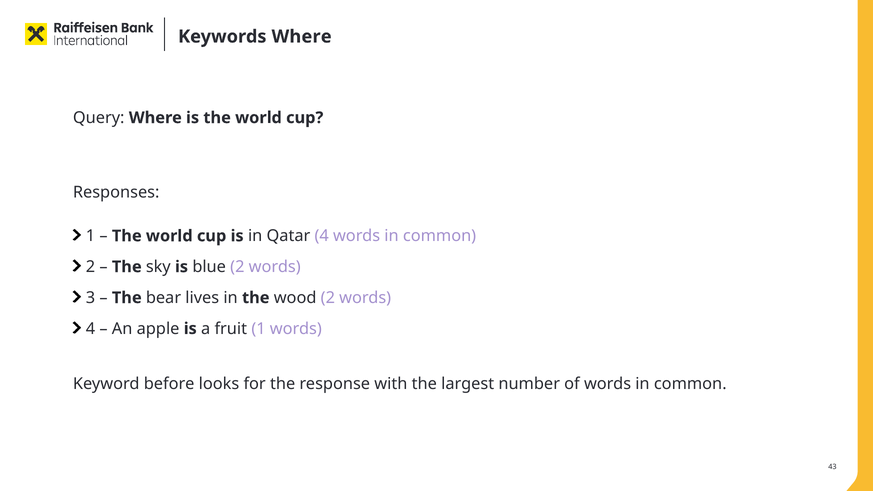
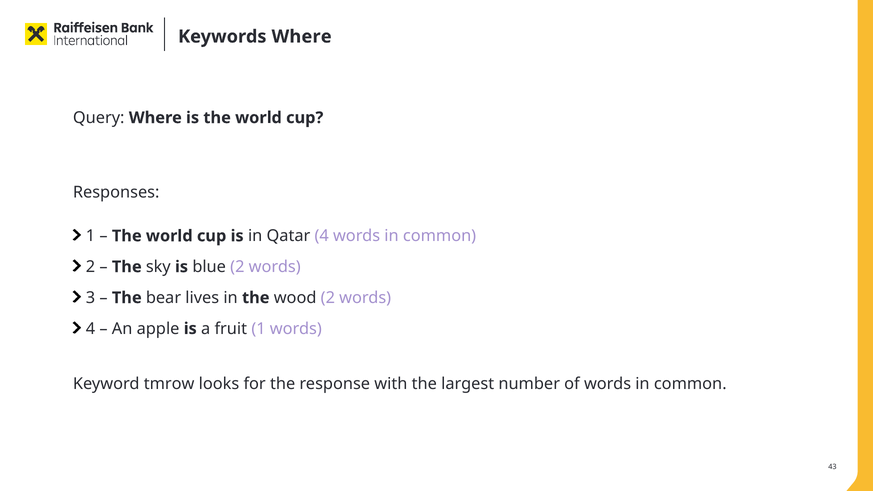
before: before -> tmrow (169, 384)
